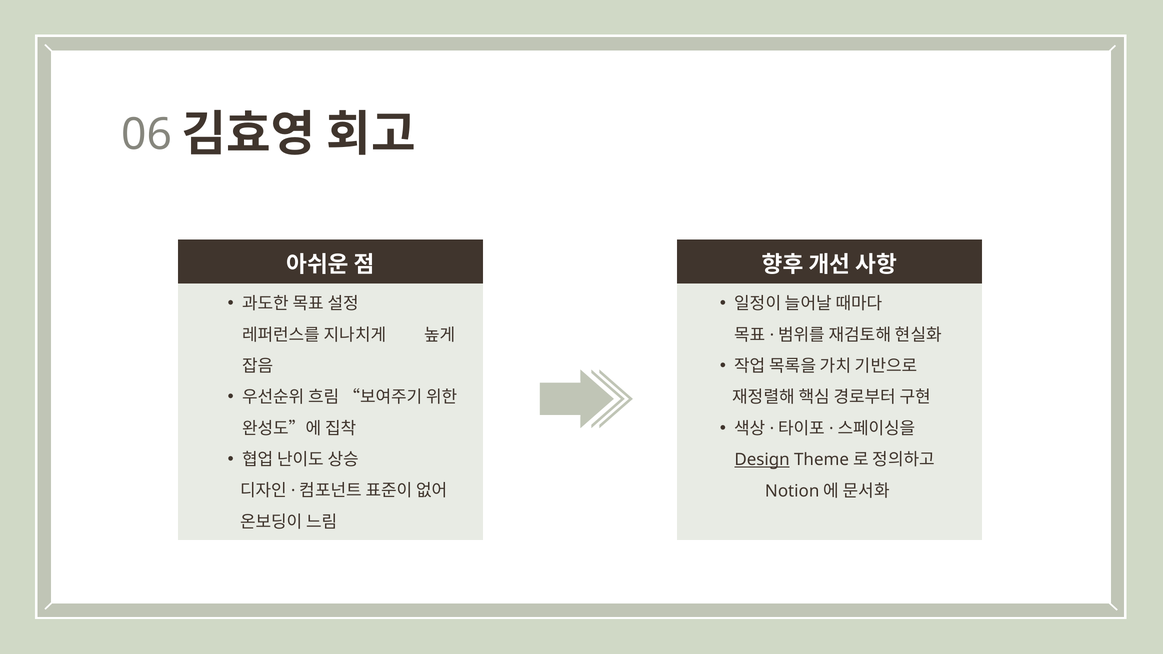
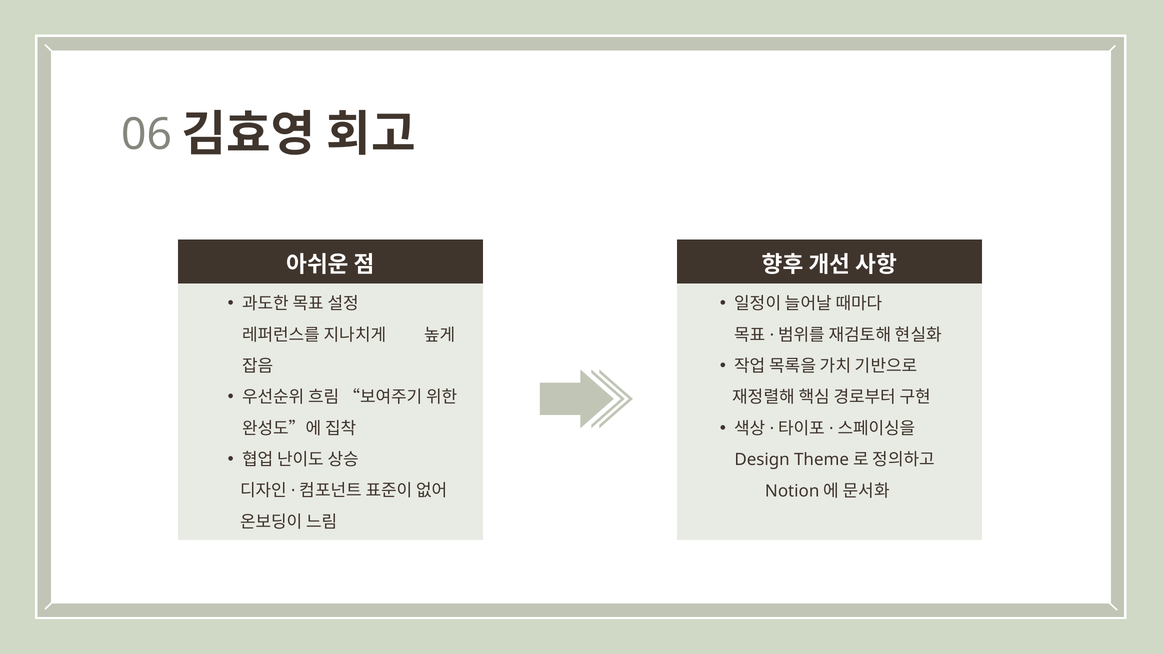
Design underline: present -> none (762, 460)
